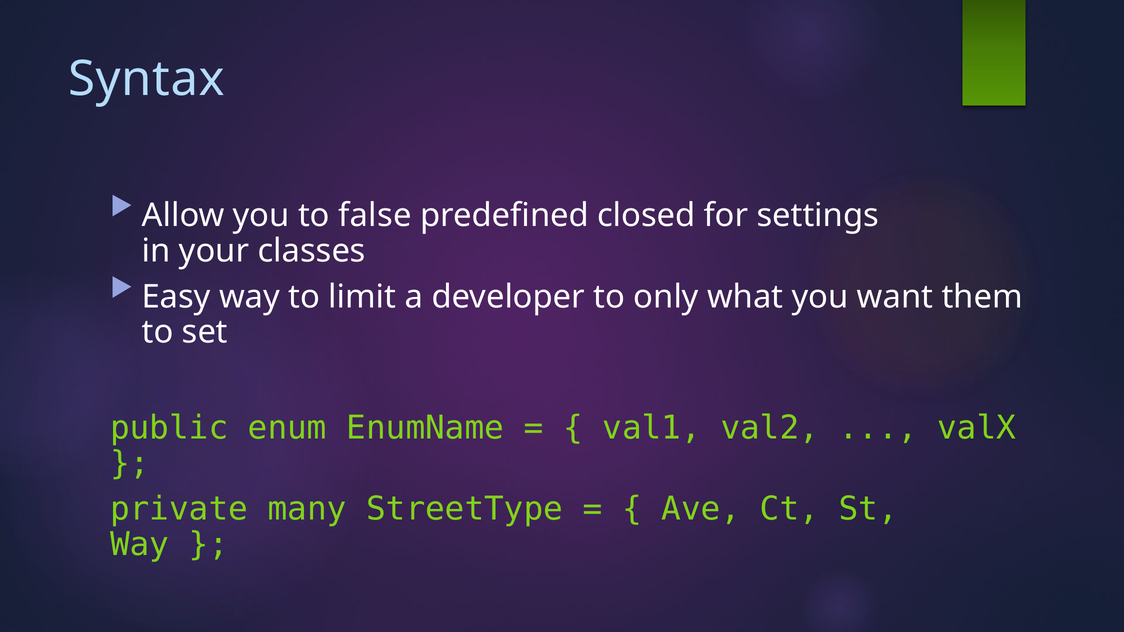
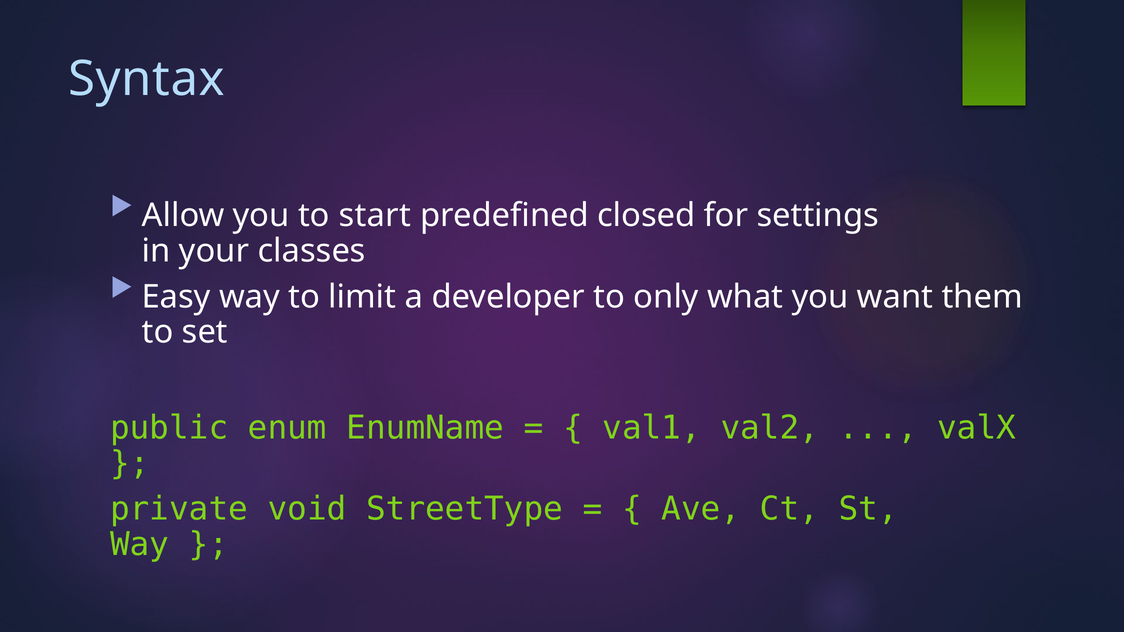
false: false -> start (375, 215)
many: many -> void (307, 509)
